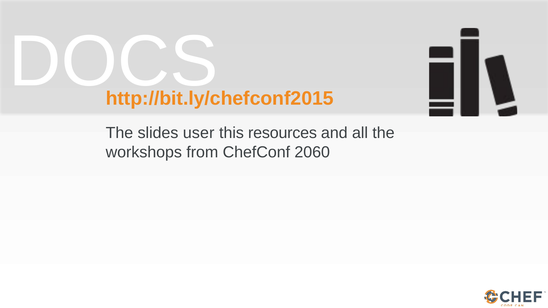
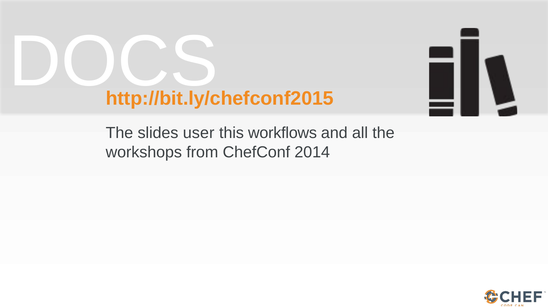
resources: resources -> workflows (283, 133)
2060: 2060 -> 2014 (312, 152)
